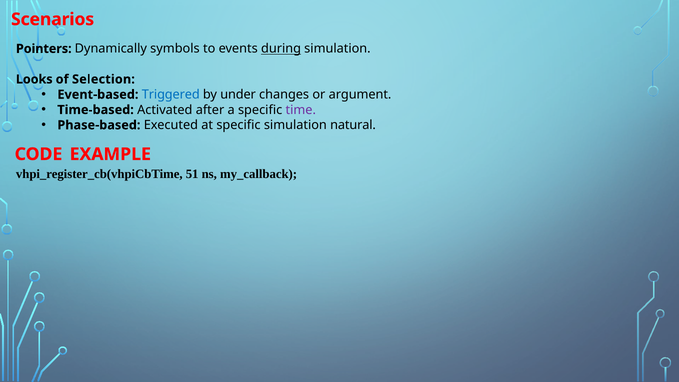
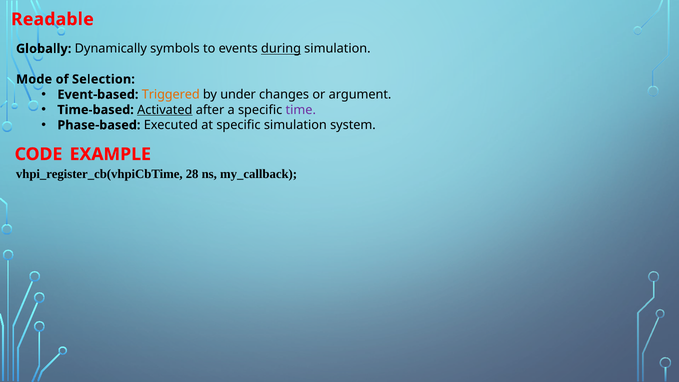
Scenarios: Scenarios -> Readable (52, 19)
Pointers: Pointers -> Globally (44, 49)
Looks: Looks -> Mode (34, 79)
Triggered colour: blue -> orange (171, 95)
Activated underline: none -> present (165, 110)
natural: natural -> system (353, 125)
51: 51 -> 28 (192, 174)
